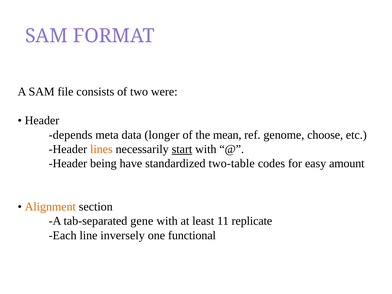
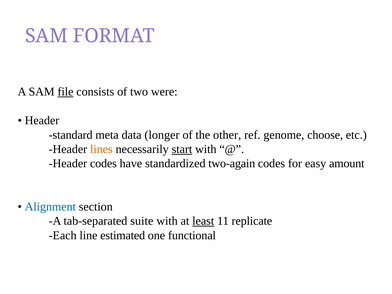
file underline: none -> present (65, 92)
depends: depends -> standard (71, 135)
mean: mean -> other (227, 135)
Header being: being -> codes (103, 164)
two-table: two-table -> two-again (232, 164)
Alignment colour: orange -> blue (50, 207)
gene: gene -> suite (142, 221)
least underline: none -> present (203, 221)
inversely: inversely -> estimated (123, 235)
